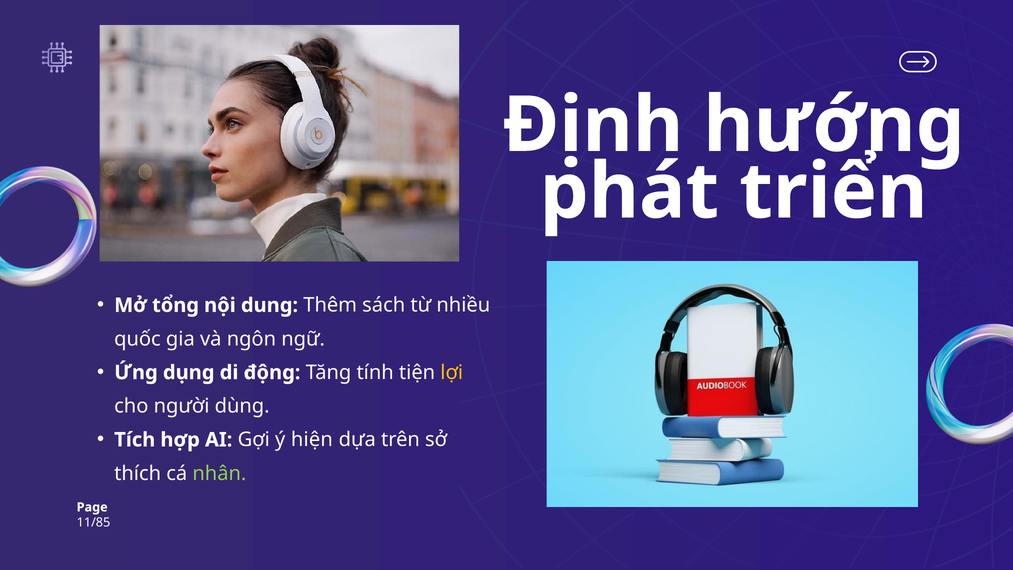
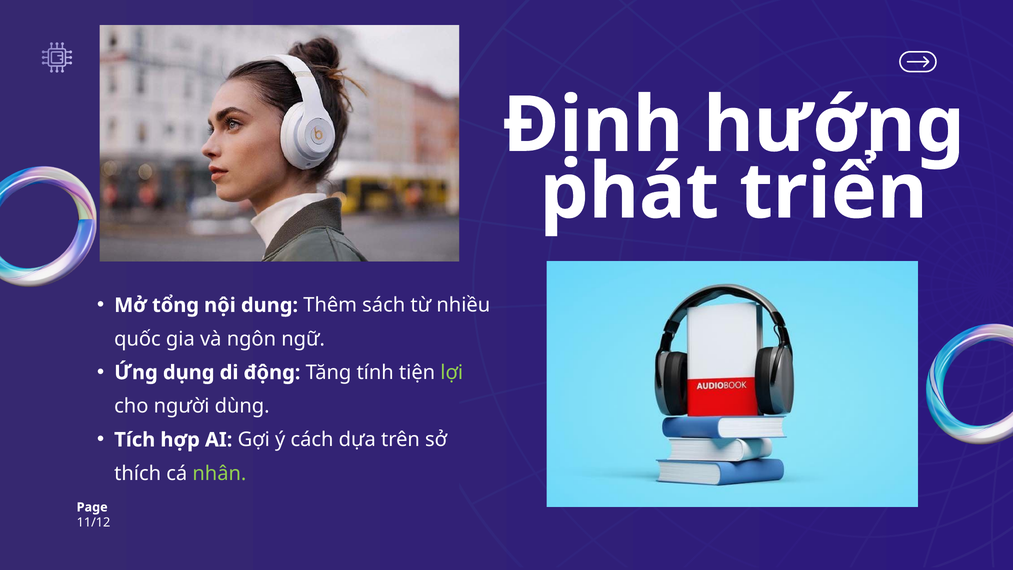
lợi colour: yellow -> light green (452, 372)
hiện: hiện -> cách (312, 440)
11/85: 11/85 -> 11/12 (94, 522)
